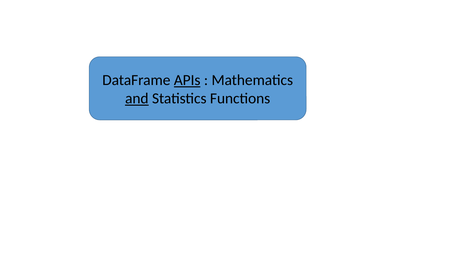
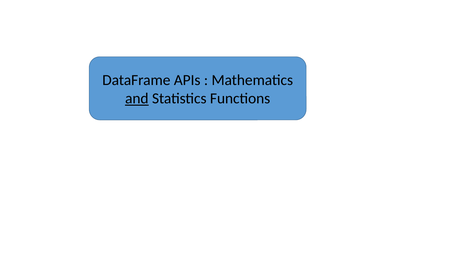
APIs underline: present -> none (187, 80)
